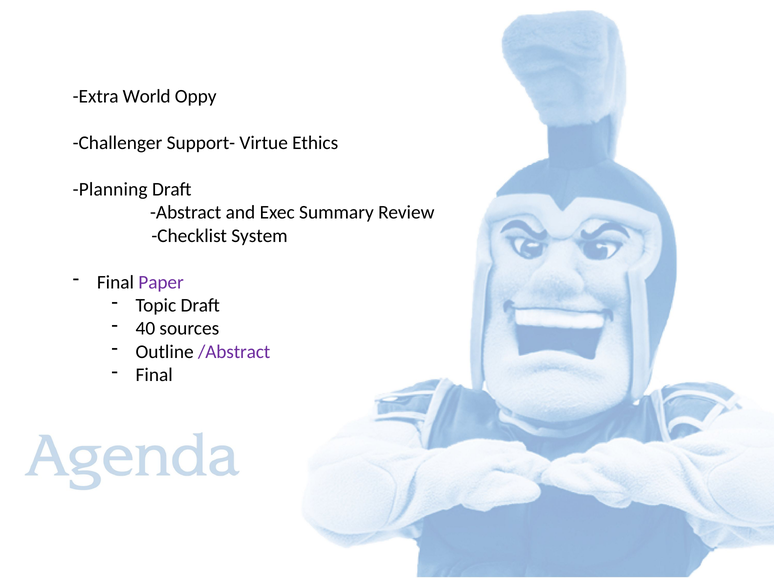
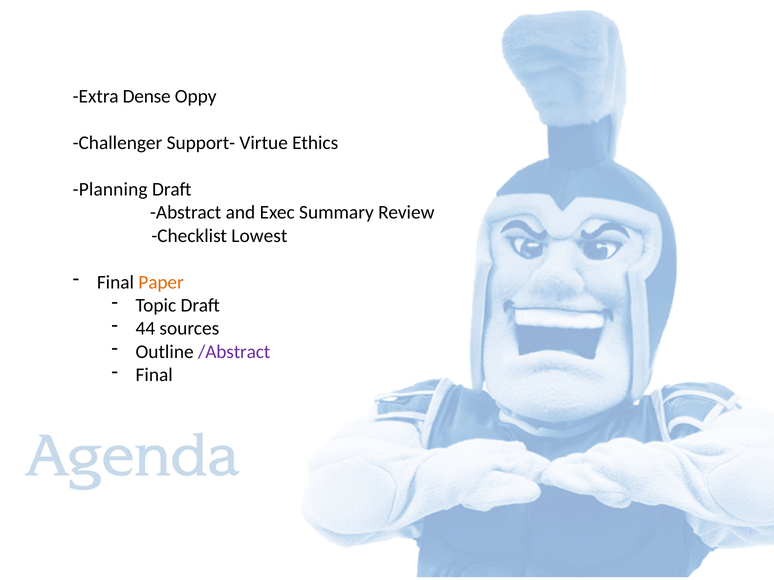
World: World -> Dense (147, 97)
System: System -> Lowest (259, 236)
Paper colour: purple -> orange (161, 282)
40: 40 -> 44 (145, 329)
